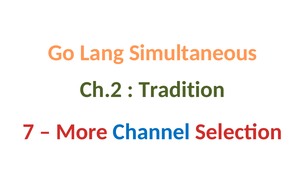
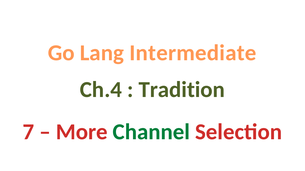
Simultaneous: Simultaneous -> Intermediate (193, 53)
Ch.2: Ch.2 -> Ch.4 (101, 90)
Channel colour: blue -> green (151, 132)
